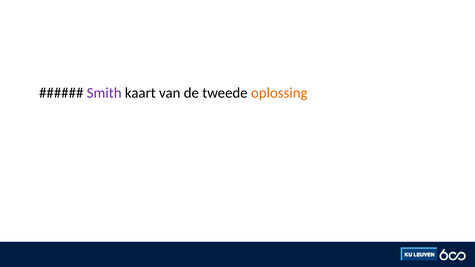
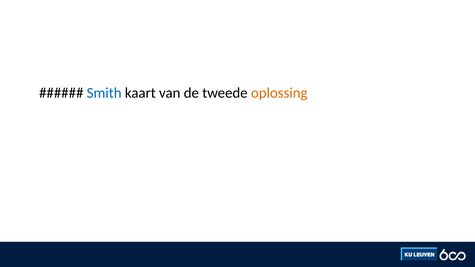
Smith colour: purple -> blue (104, 93)
